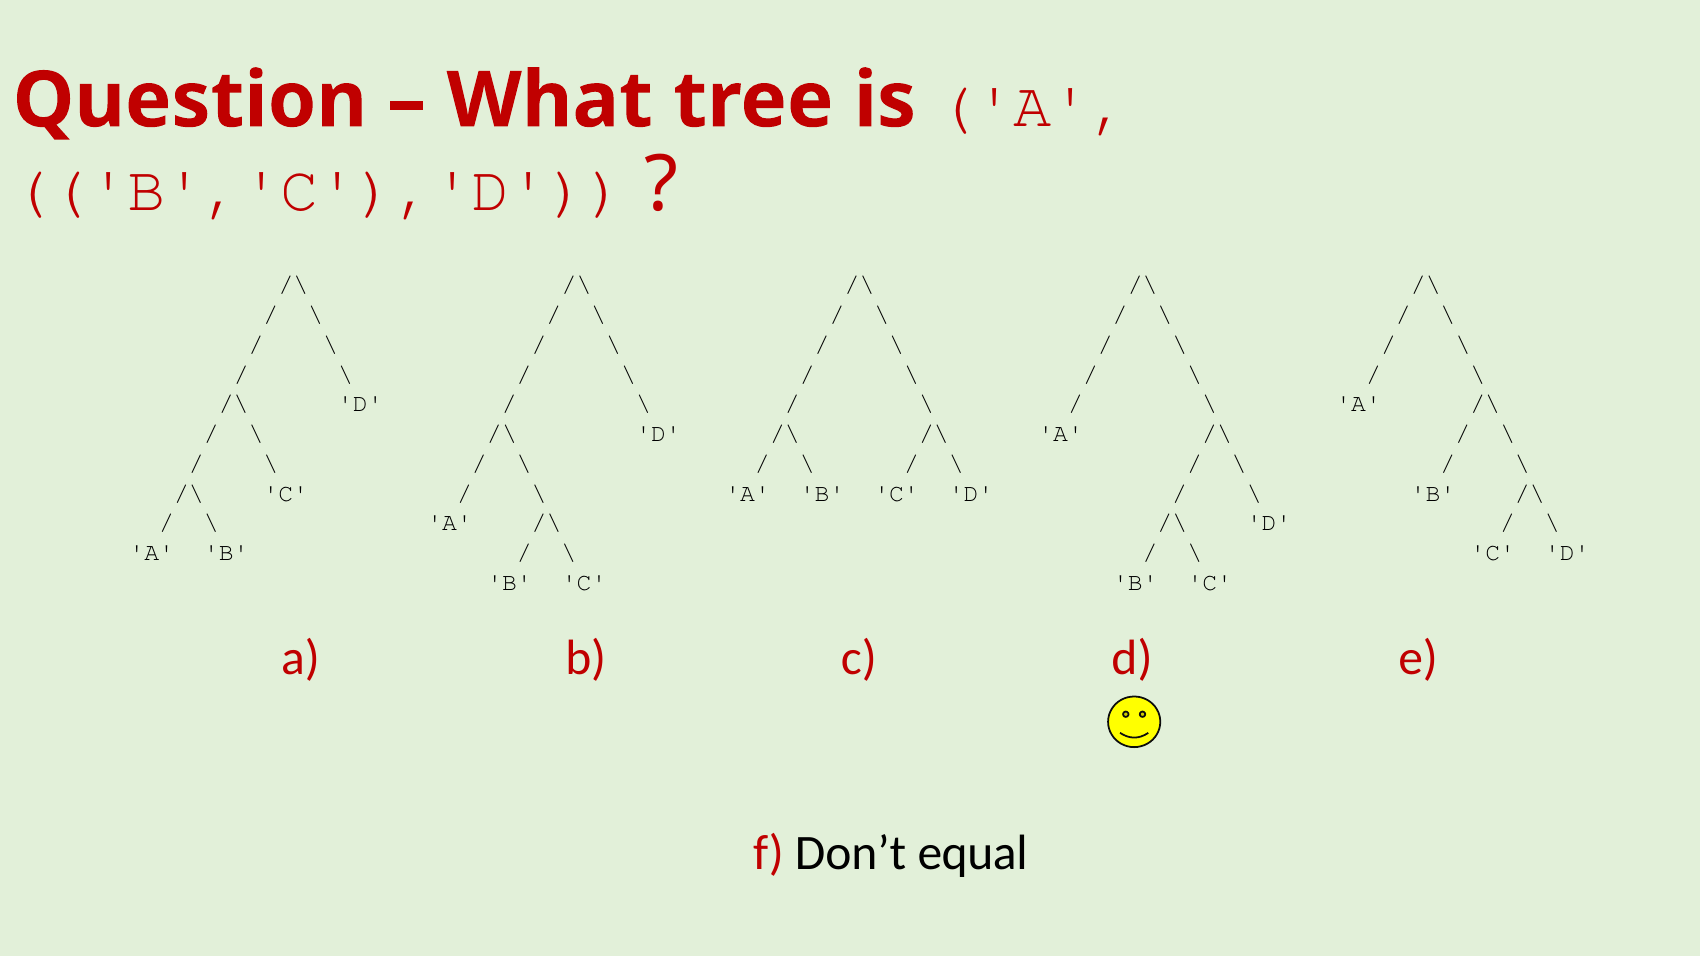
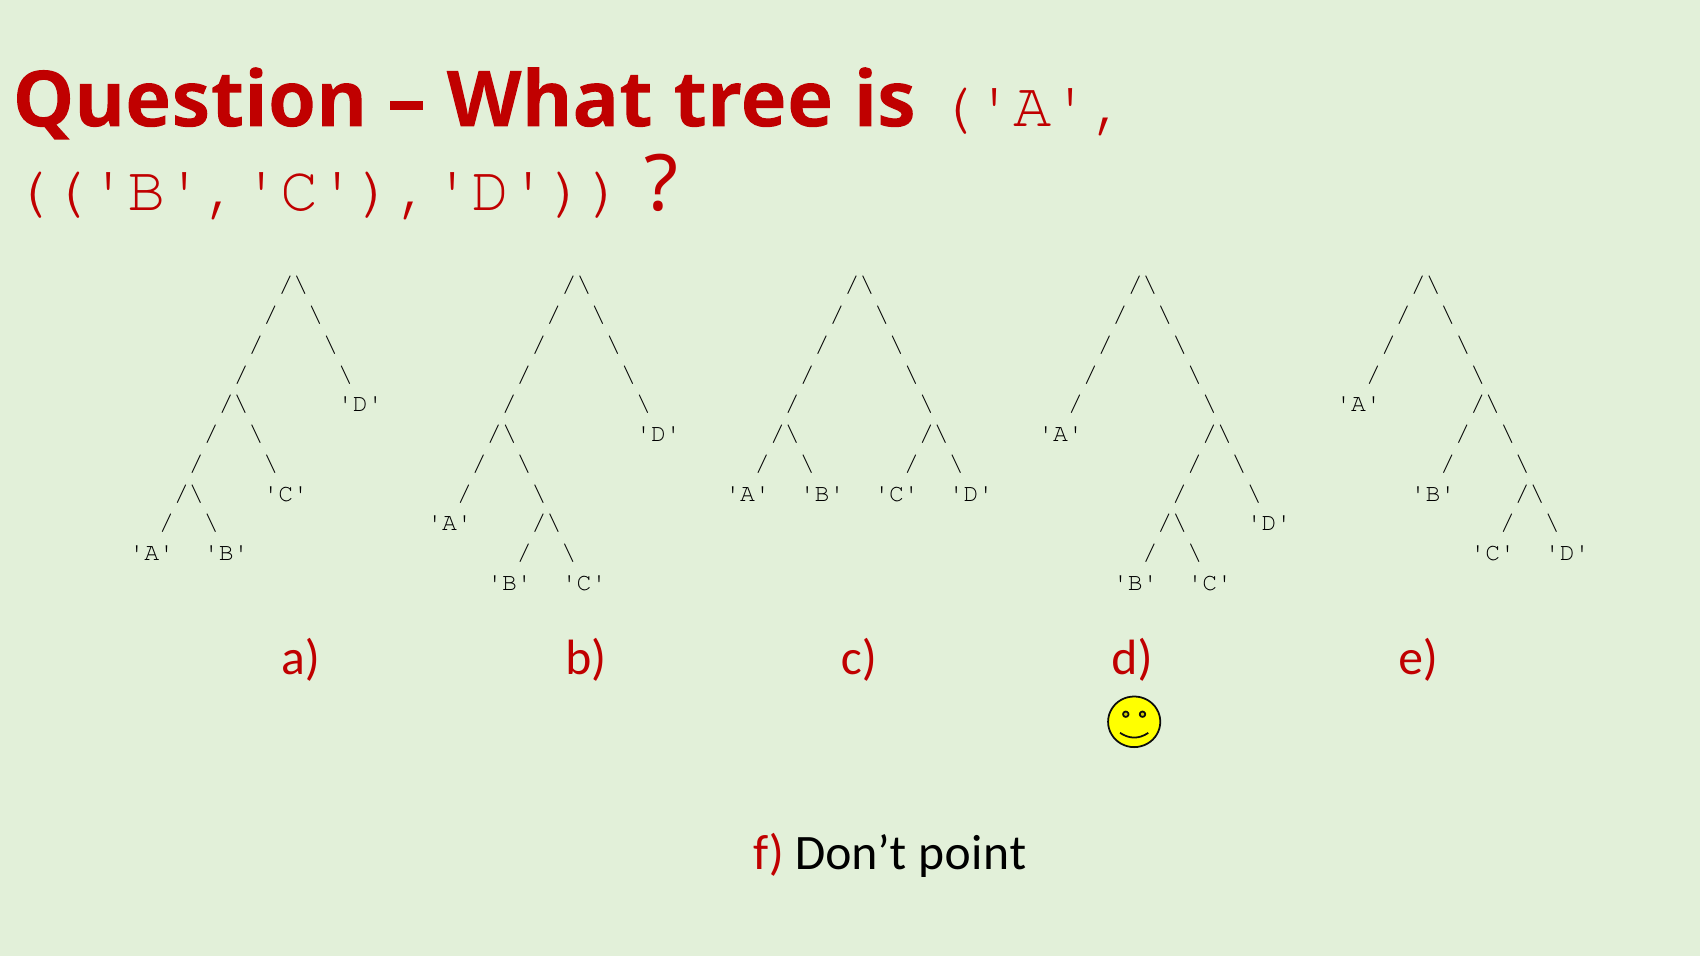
equal: equal -> point (972, 854)
